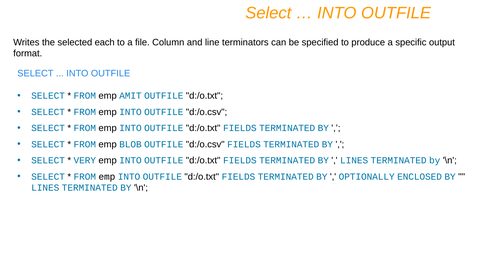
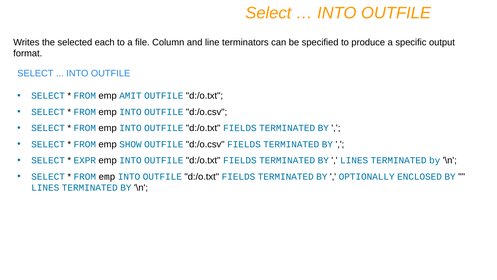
BLOB: BLOB -> SHOW (130, 144)
VERY: VERY -> EXPR (85, 160)
